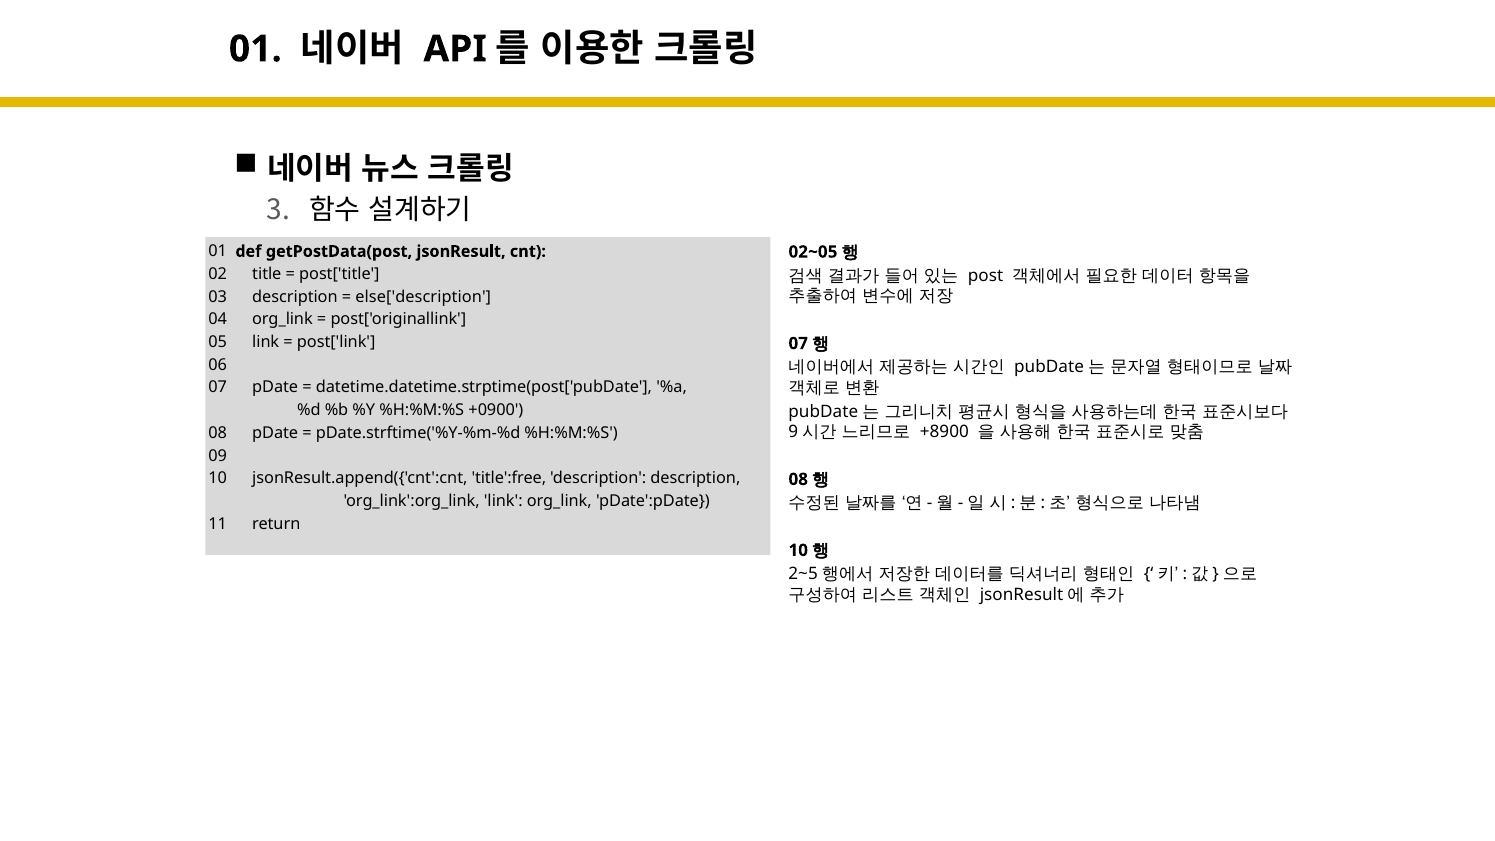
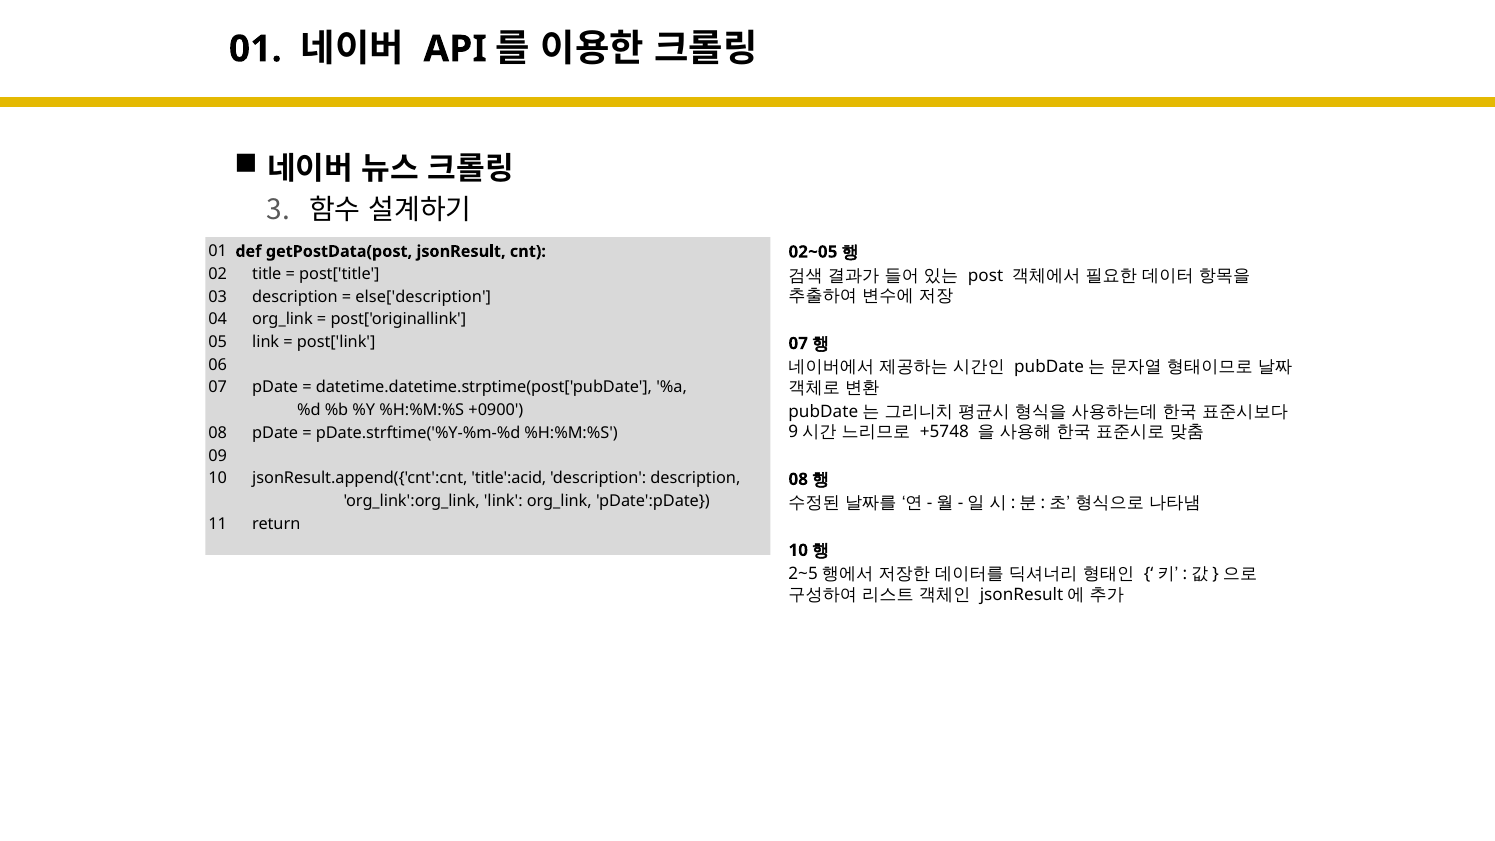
+8900: +8900 -> +5748 (944, 432)
title':free: title':free -> title':acid (509, 478)
